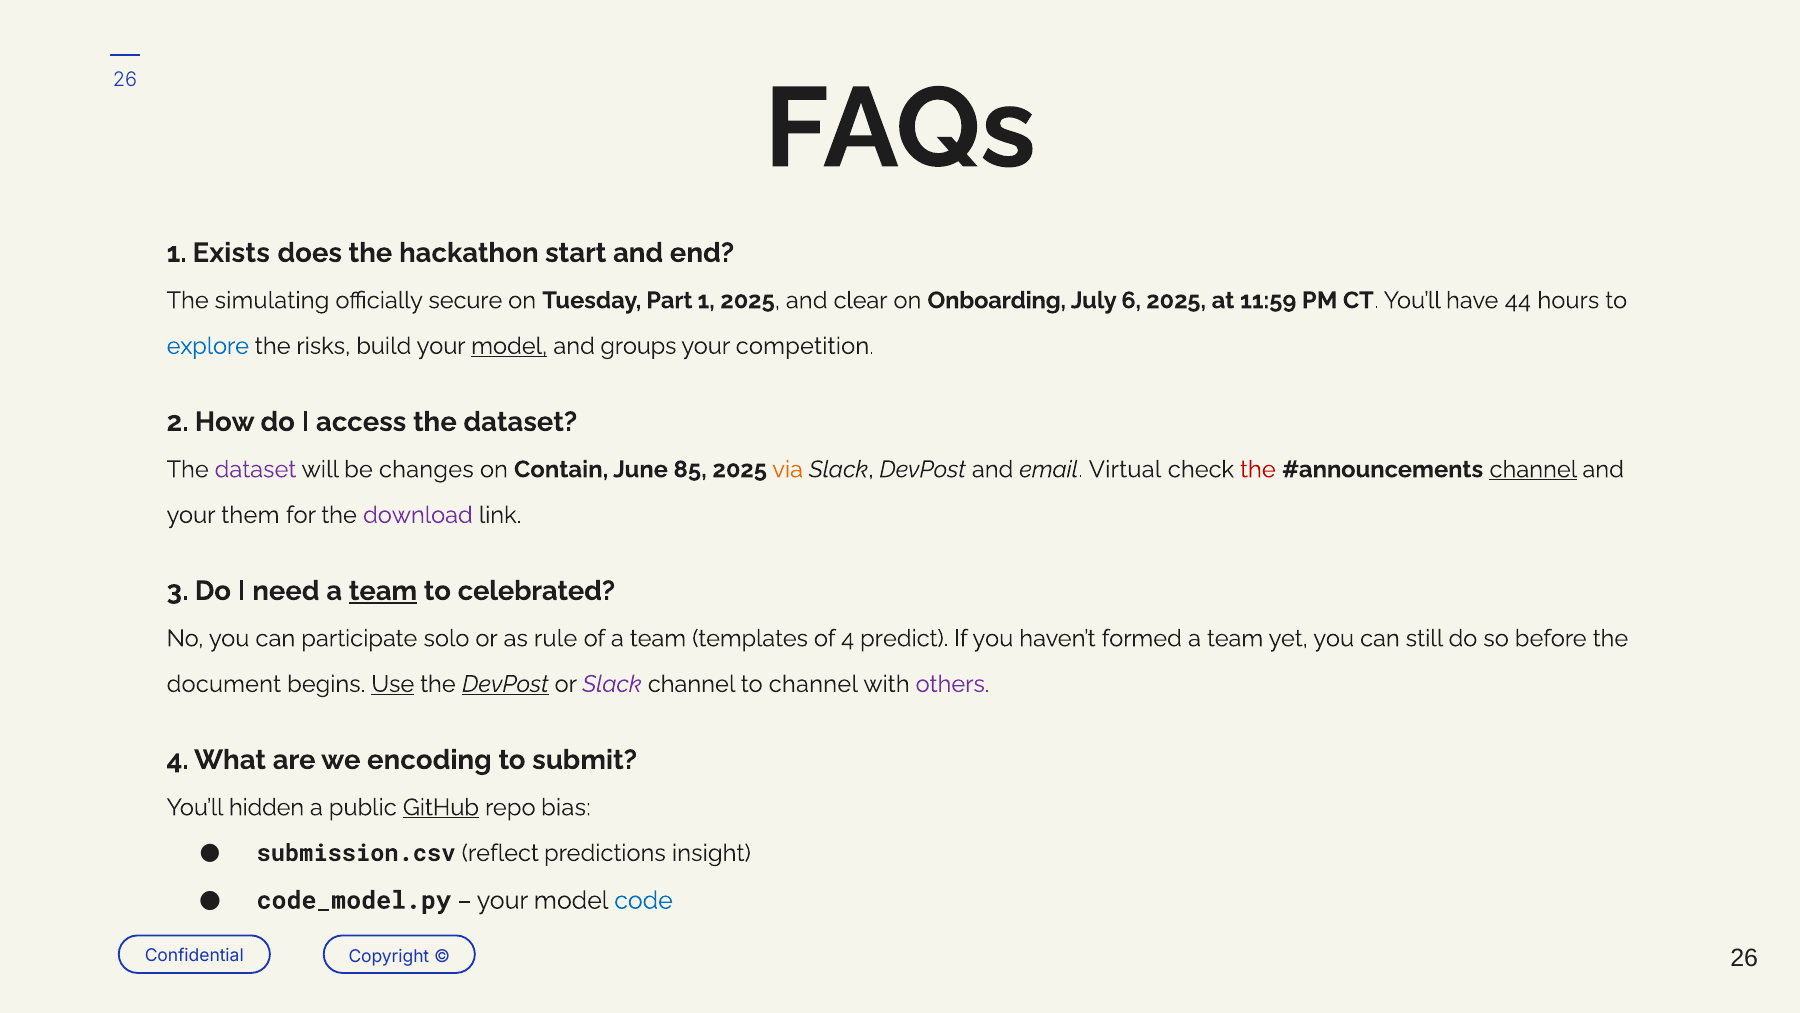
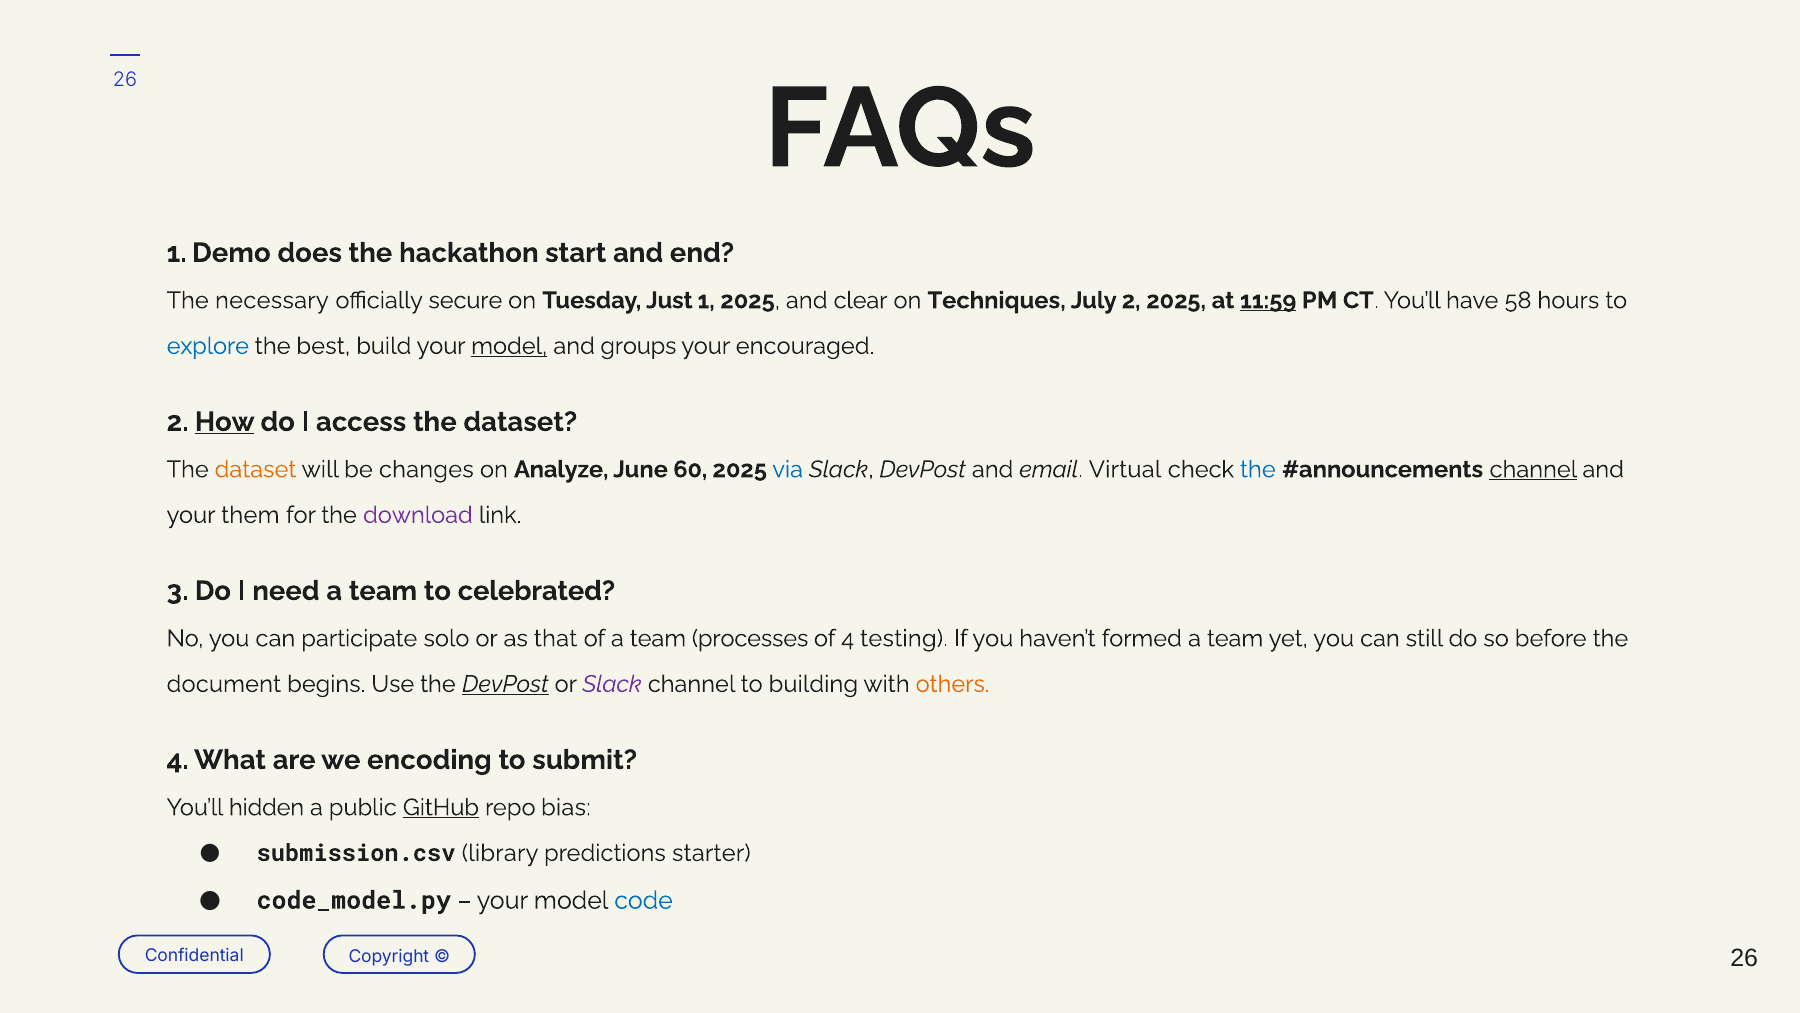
Exists: Exists -> Demo (231, 253)
simulating: simulating -> necessary (272, 300)
Part: Part -> Just (669, 300)
Onboarding: Onboarding -> Techniques (997, 300)
July 6: 6 -> 2 (1131, 300)
11:59 underline: none -> present (1268, 300)
44: 44 -> 58 (1518, 300)
risks: risks -> best (323, 346)
competition: competition -> encouraged (805, 346)
How underline: none -> present (225, 422)
dataset colour: purple -> orange (255, 469)
Contain: Contain -> Analyze (561, 469)
85: 85 -> 60 (690, 469)
via colour: orange -> blue (788, 469)
the colour: red -> blue (1258, 469)
team underline: present -> none (383, 591)
rule: rule -> that (556, 638)
templates: templates -> processes (750, 638)
predict: predict -> testing (904, 638)
Use underline: present -> none (393, 684)
to channel: channel -> building (813, 684)
others colour: purple -> orange (952, 684)
reflect: reflect -> library (500, 853)
insight: insight -> starter (711, 853)
